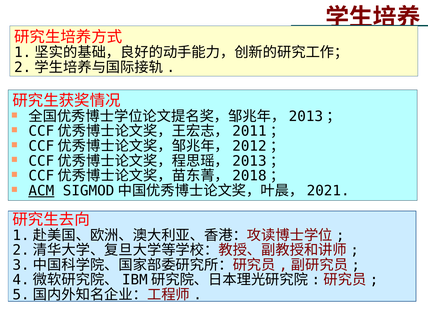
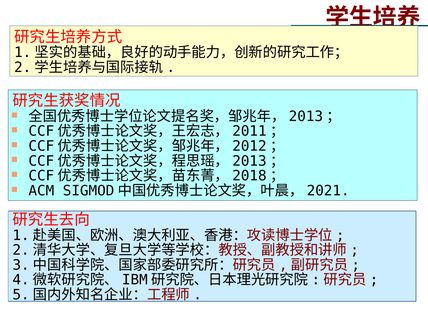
ACM underline: present -> none (41, 191)
